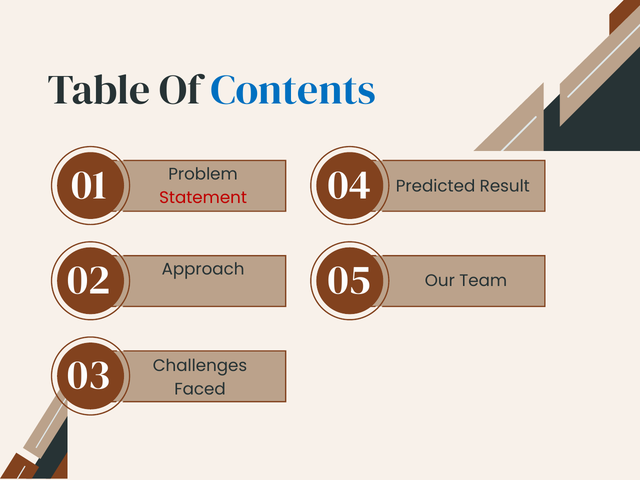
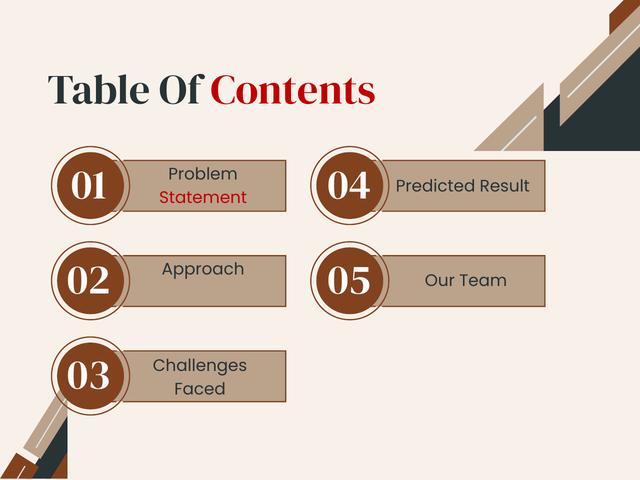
Contents colour: blue -> red (293, 90)
